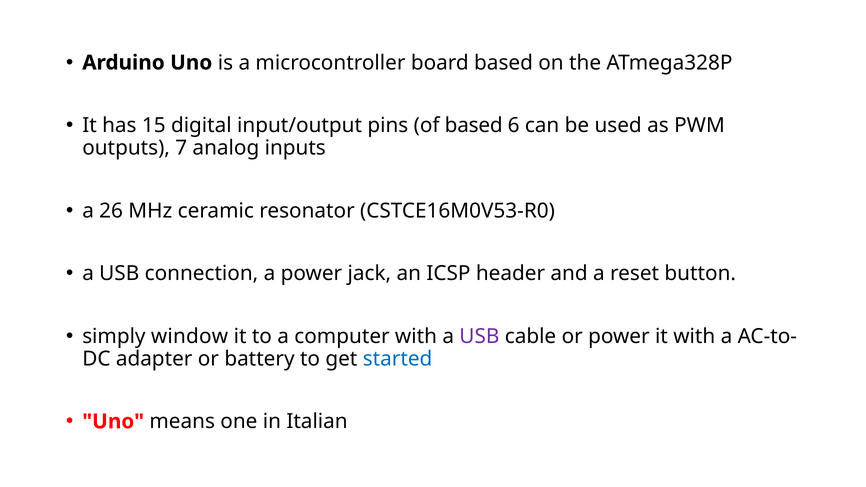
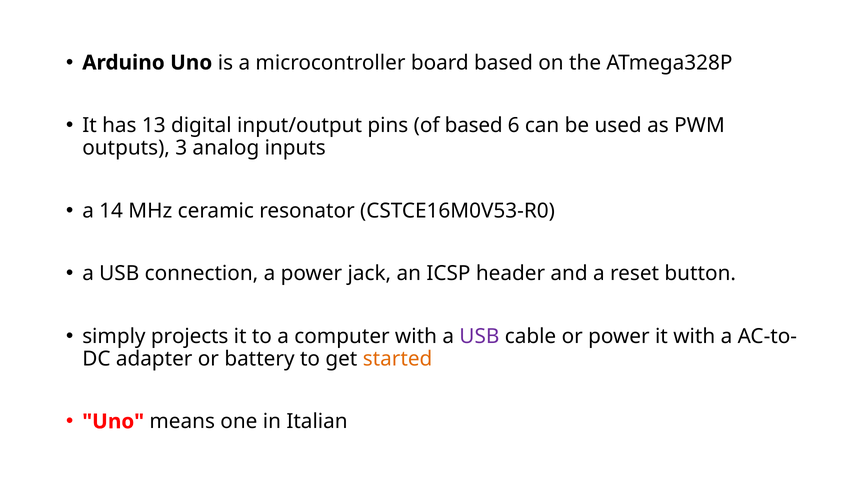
15: 15 -> 13 (154, 126)
7: 7 -> 3 (181, 148)
26: 26 -> 14 (111, 211)
window: window -> projects (190, 336)
started colour: blue -> orange (398, 359)
